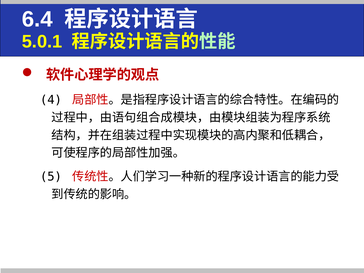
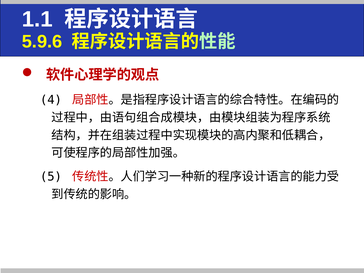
6.4: 6.4 -> 1.1 (37, 19)
5.0.1: 5.0.1 -> 5.9.6 (42, 42)
